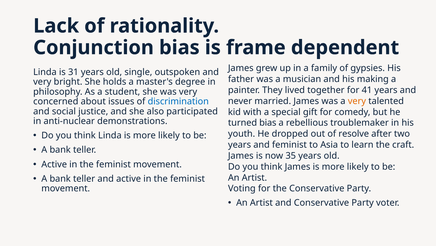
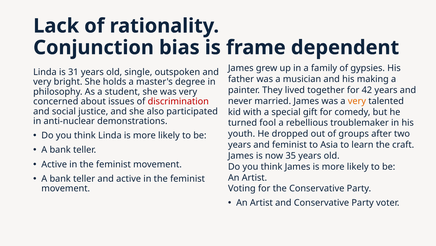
41: 41 -> 42 (367, 90)
discrimination colour: blue -> red (178, 101)
turned bias: bias -> fool (268, 123)
resolve: resolve -> groups (354, 134)
